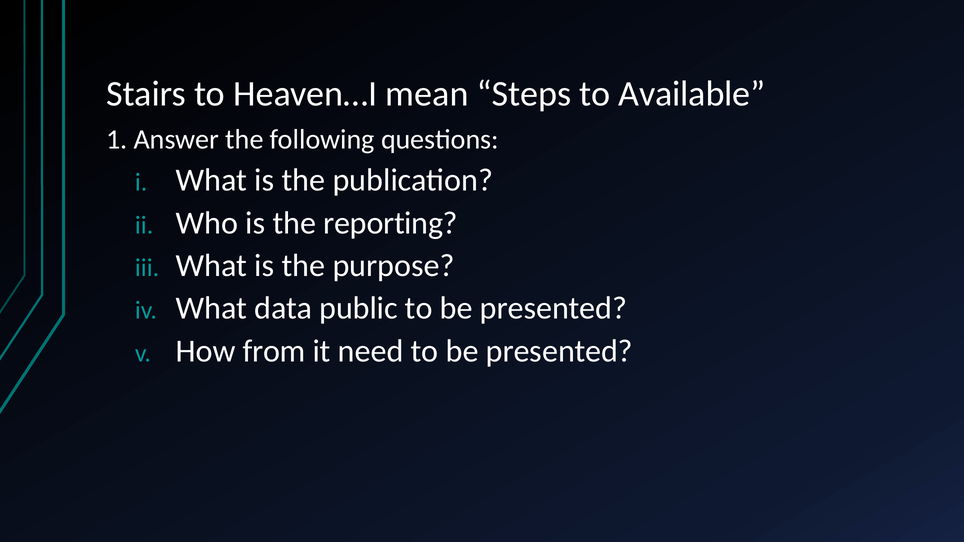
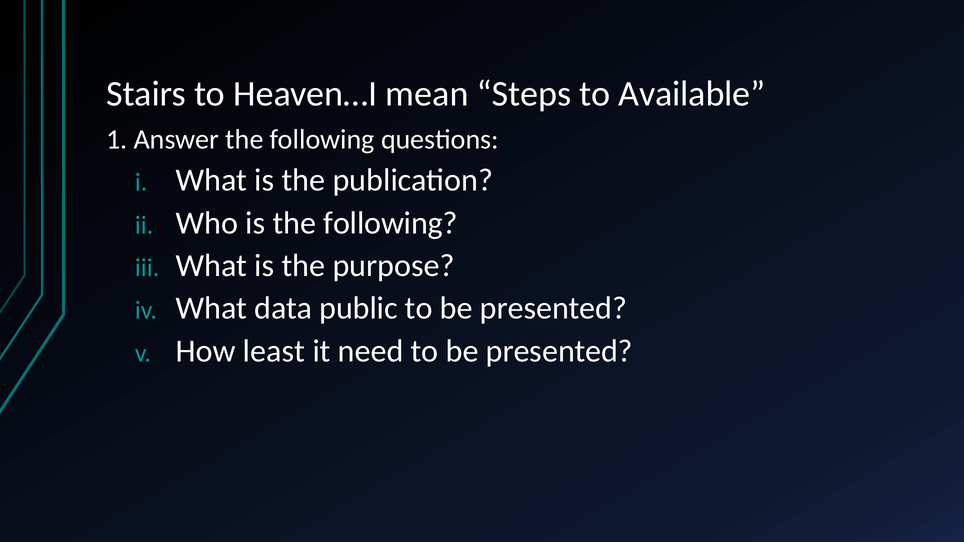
is the reporting: reporting -> following (390, 223)
from: from -> least (274, 351)
